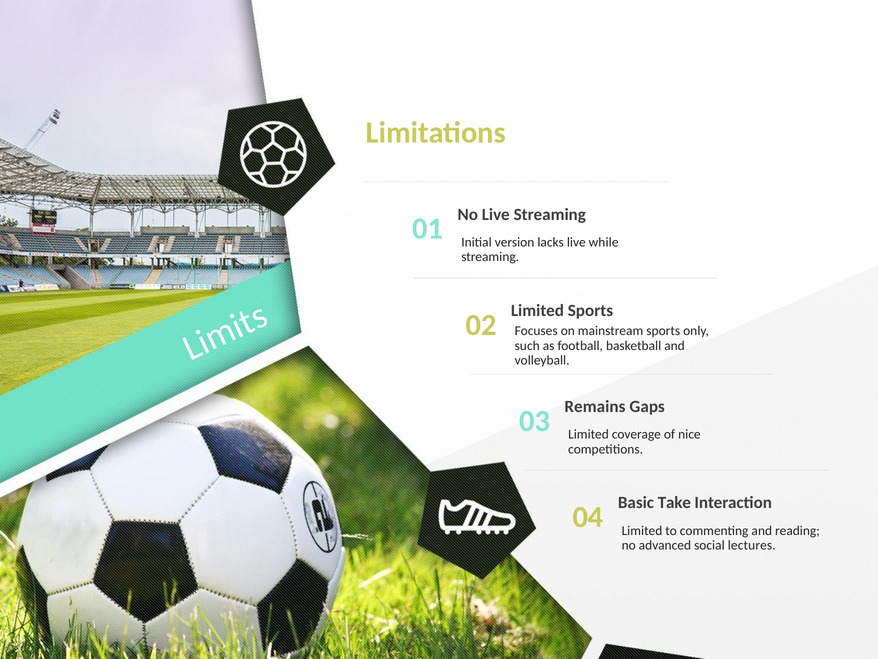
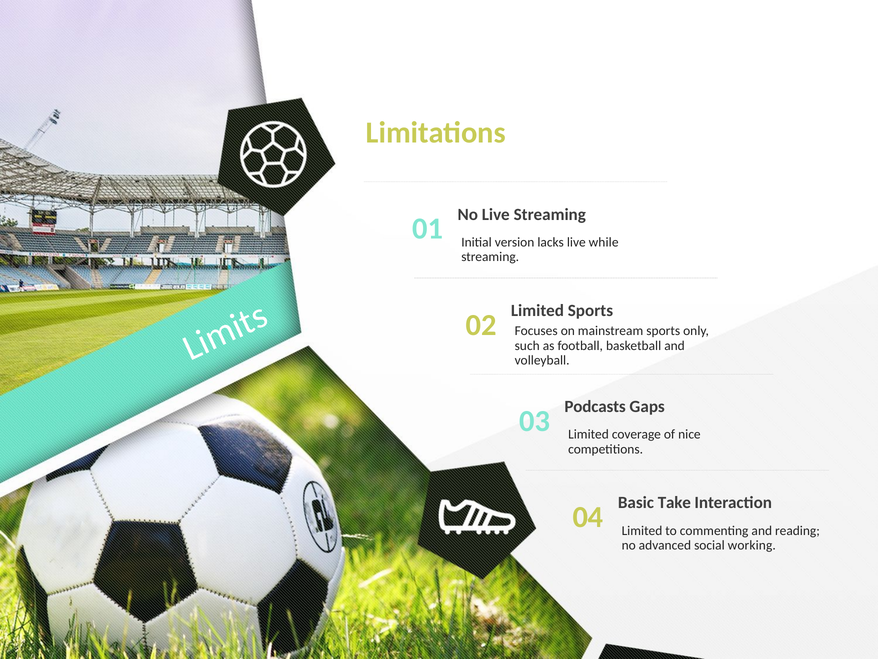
Remains: Remains -> Podcasts (595, 406)
lectures: lectures -> working (752, 545)
